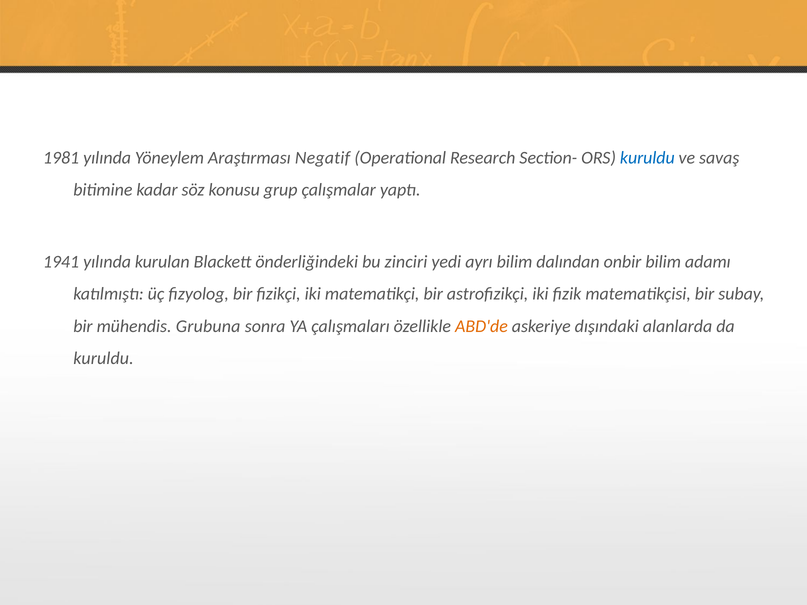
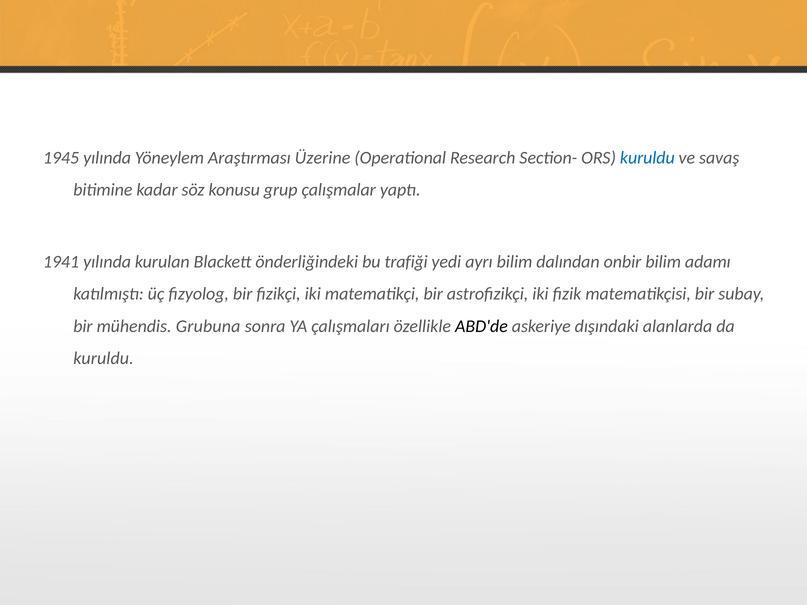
1981: 1981 -> 1945 (61, 158)
Negatif: Negatif -> Üzerine (323, 158)
zinciri: zinciri -> trafiği (406, 262)
ABD'de colour: orange -> black (481, 326)
